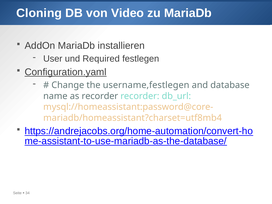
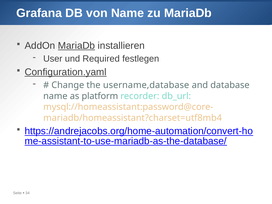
Cloning: Cloning -> Grafana (39, 13)
von Video: Video -> Name (127, 13)
MariaDb underline: none -> present (76, 46)
username,festlegen: username,festlegen -> username,database (146, 85)
as recorder: recorder -> platform (100, 96)
